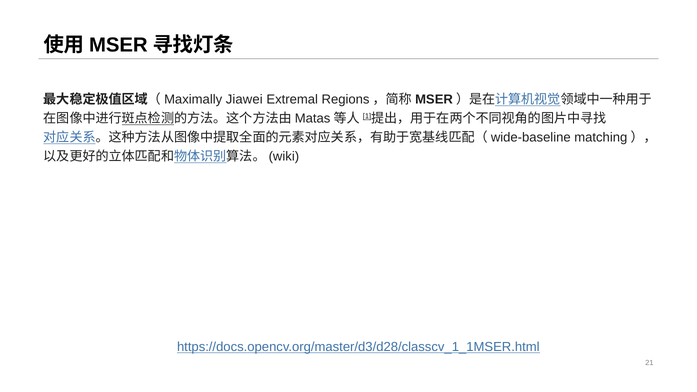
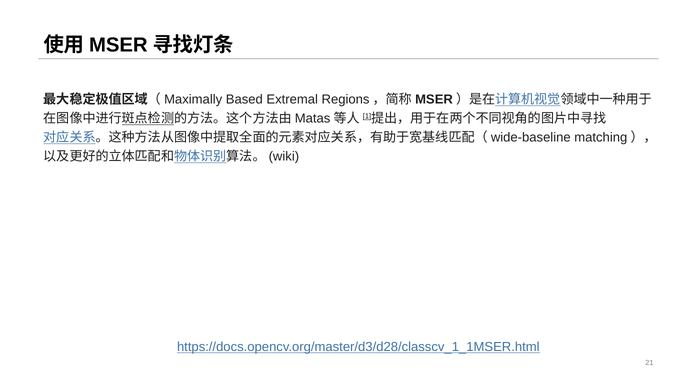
Jiawei: Jiawei -> Based (244, 100)
